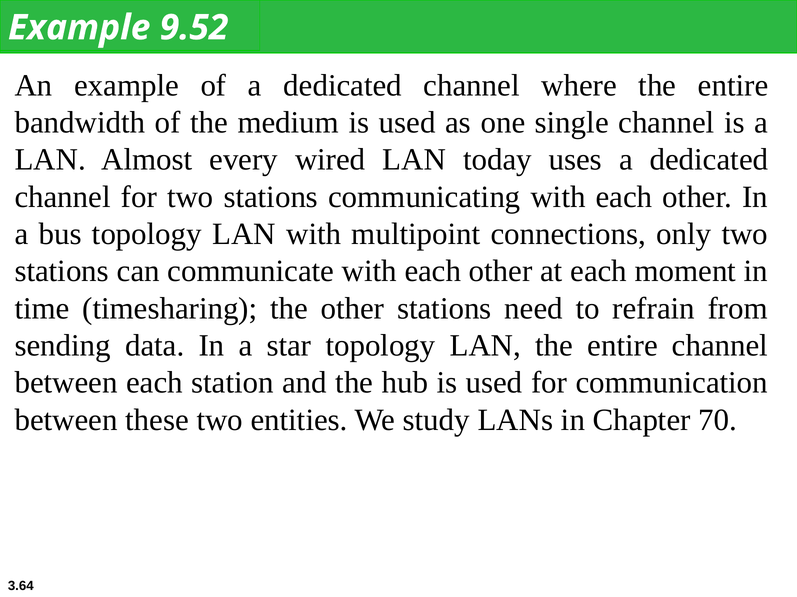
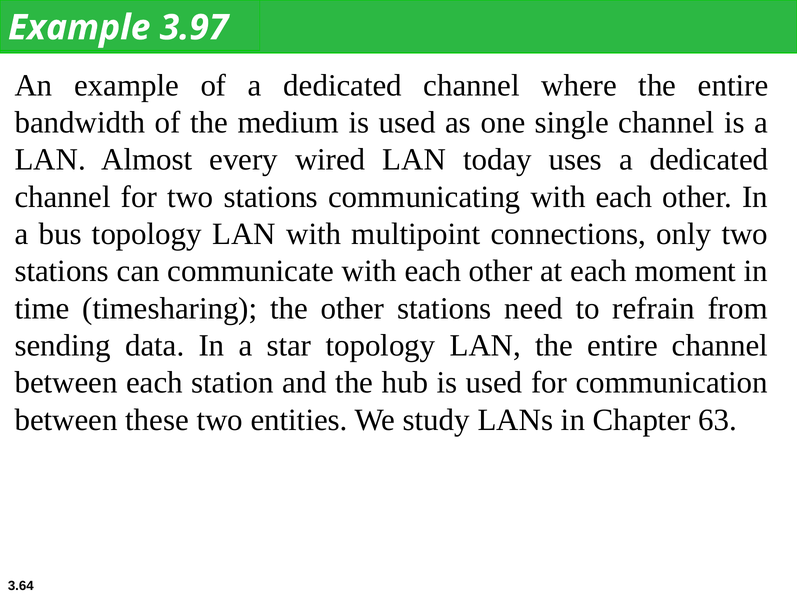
9.52: 9.52 -> 3.97 (194, 28)
70: 70 -> 63 (718, 420)
